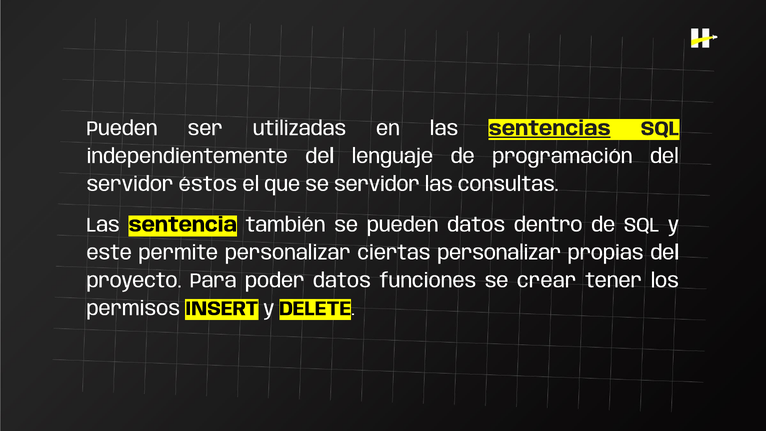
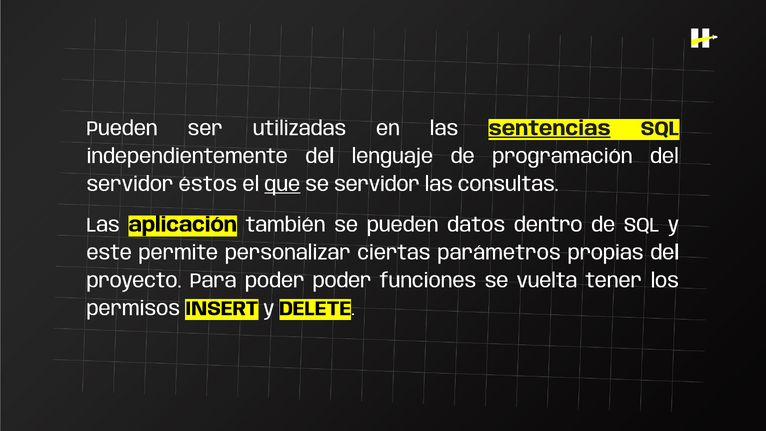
que underline: none -> present (282, 184)
sentencia: sentencia -> aplicación (183, 225)
ciertas personalizar: personalizar -> parámetros (499, 253)
poder datos: datos -> poder (342, 281)
crear: crear -> vuelta (547, 281)
